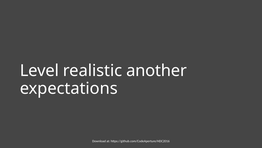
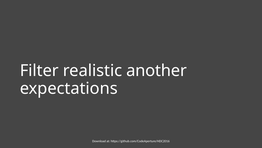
Level: Level -> Filter (39, 70)
